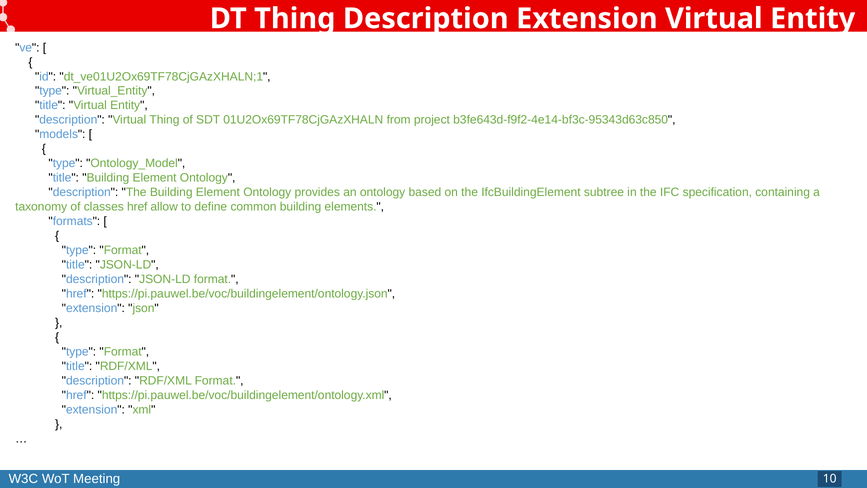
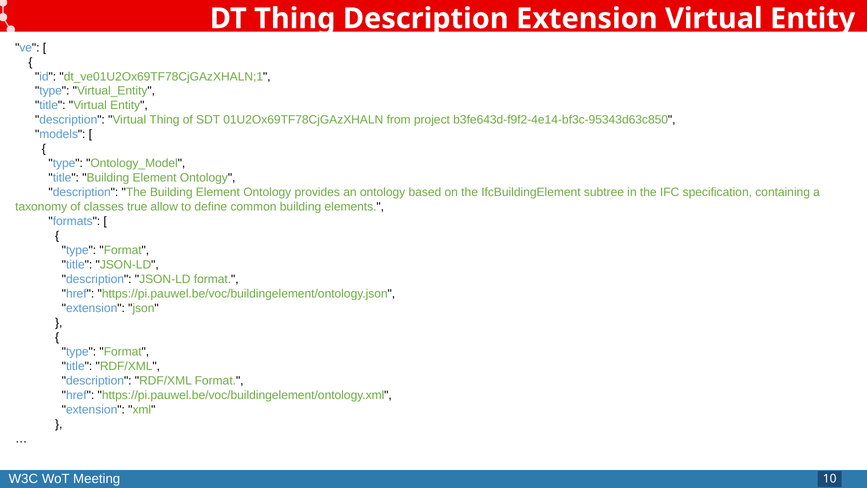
classes href: href -> true (137, 207)
